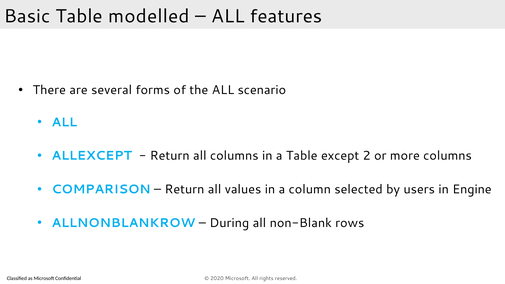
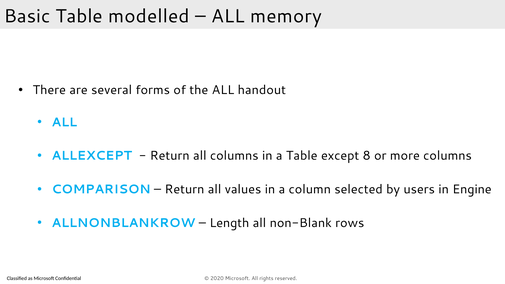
features: features -> memory (286, 16)
scenario: scenario -> handout (262, 90)
2: 2 -> 8 (367, 156)
During: During -> Length (229, 223)
